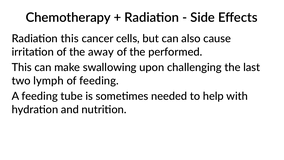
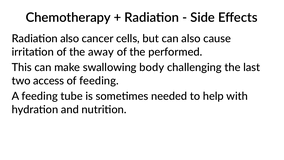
Radiation this: this -> also (70, 39)
upon: upon -> body (152, 67)
lymph: lymph -> access (49, 81)
